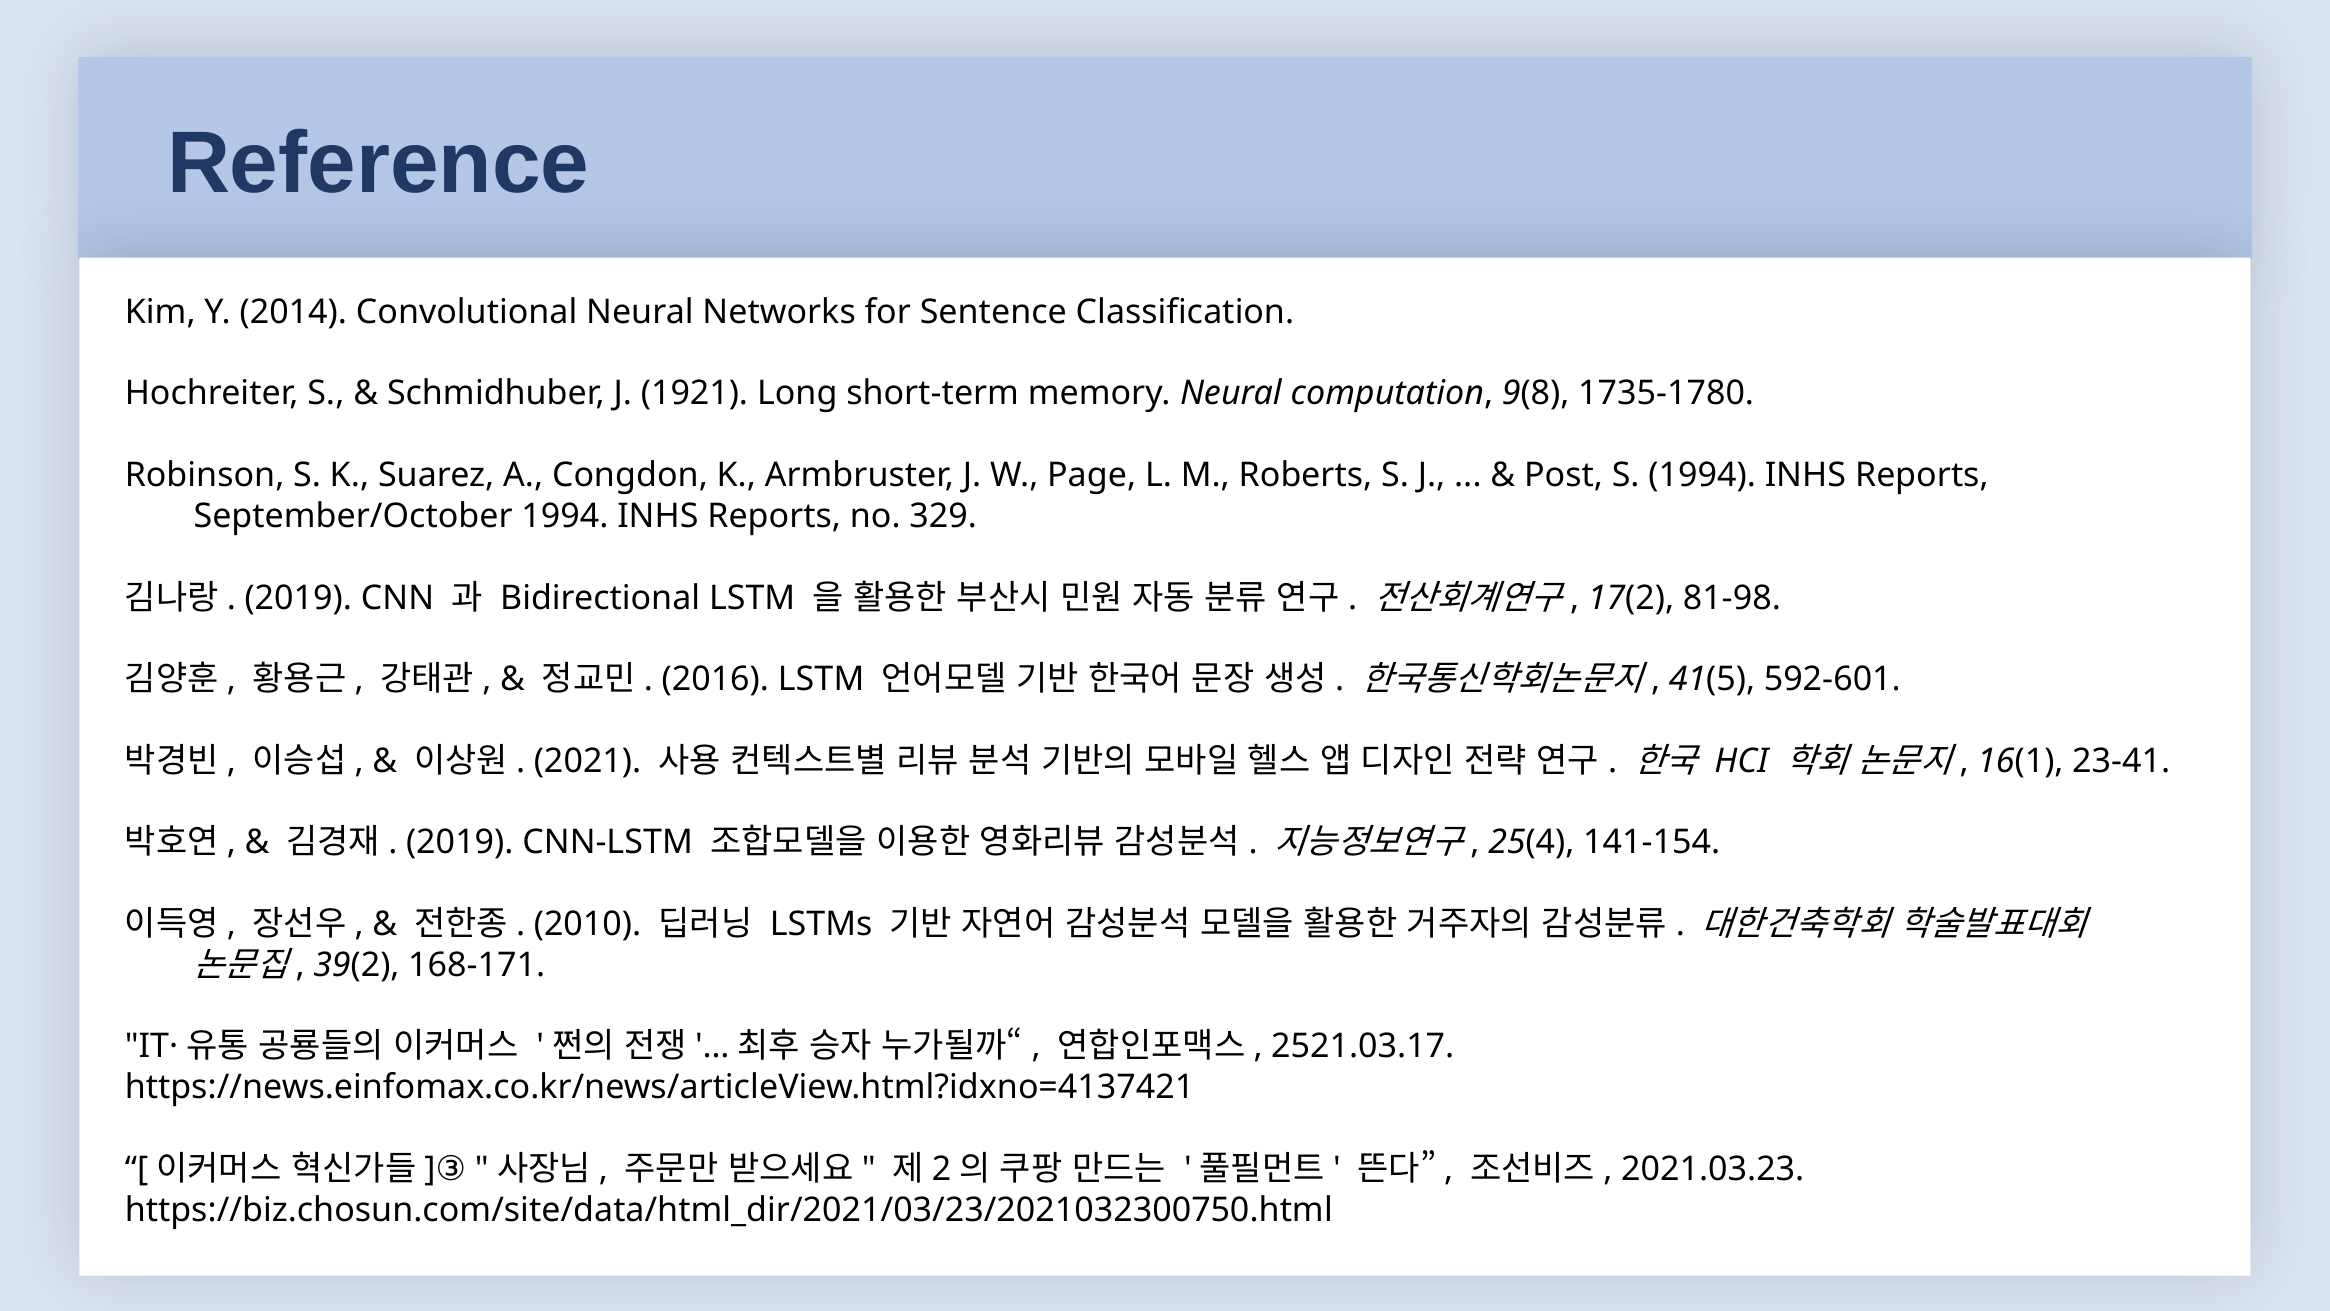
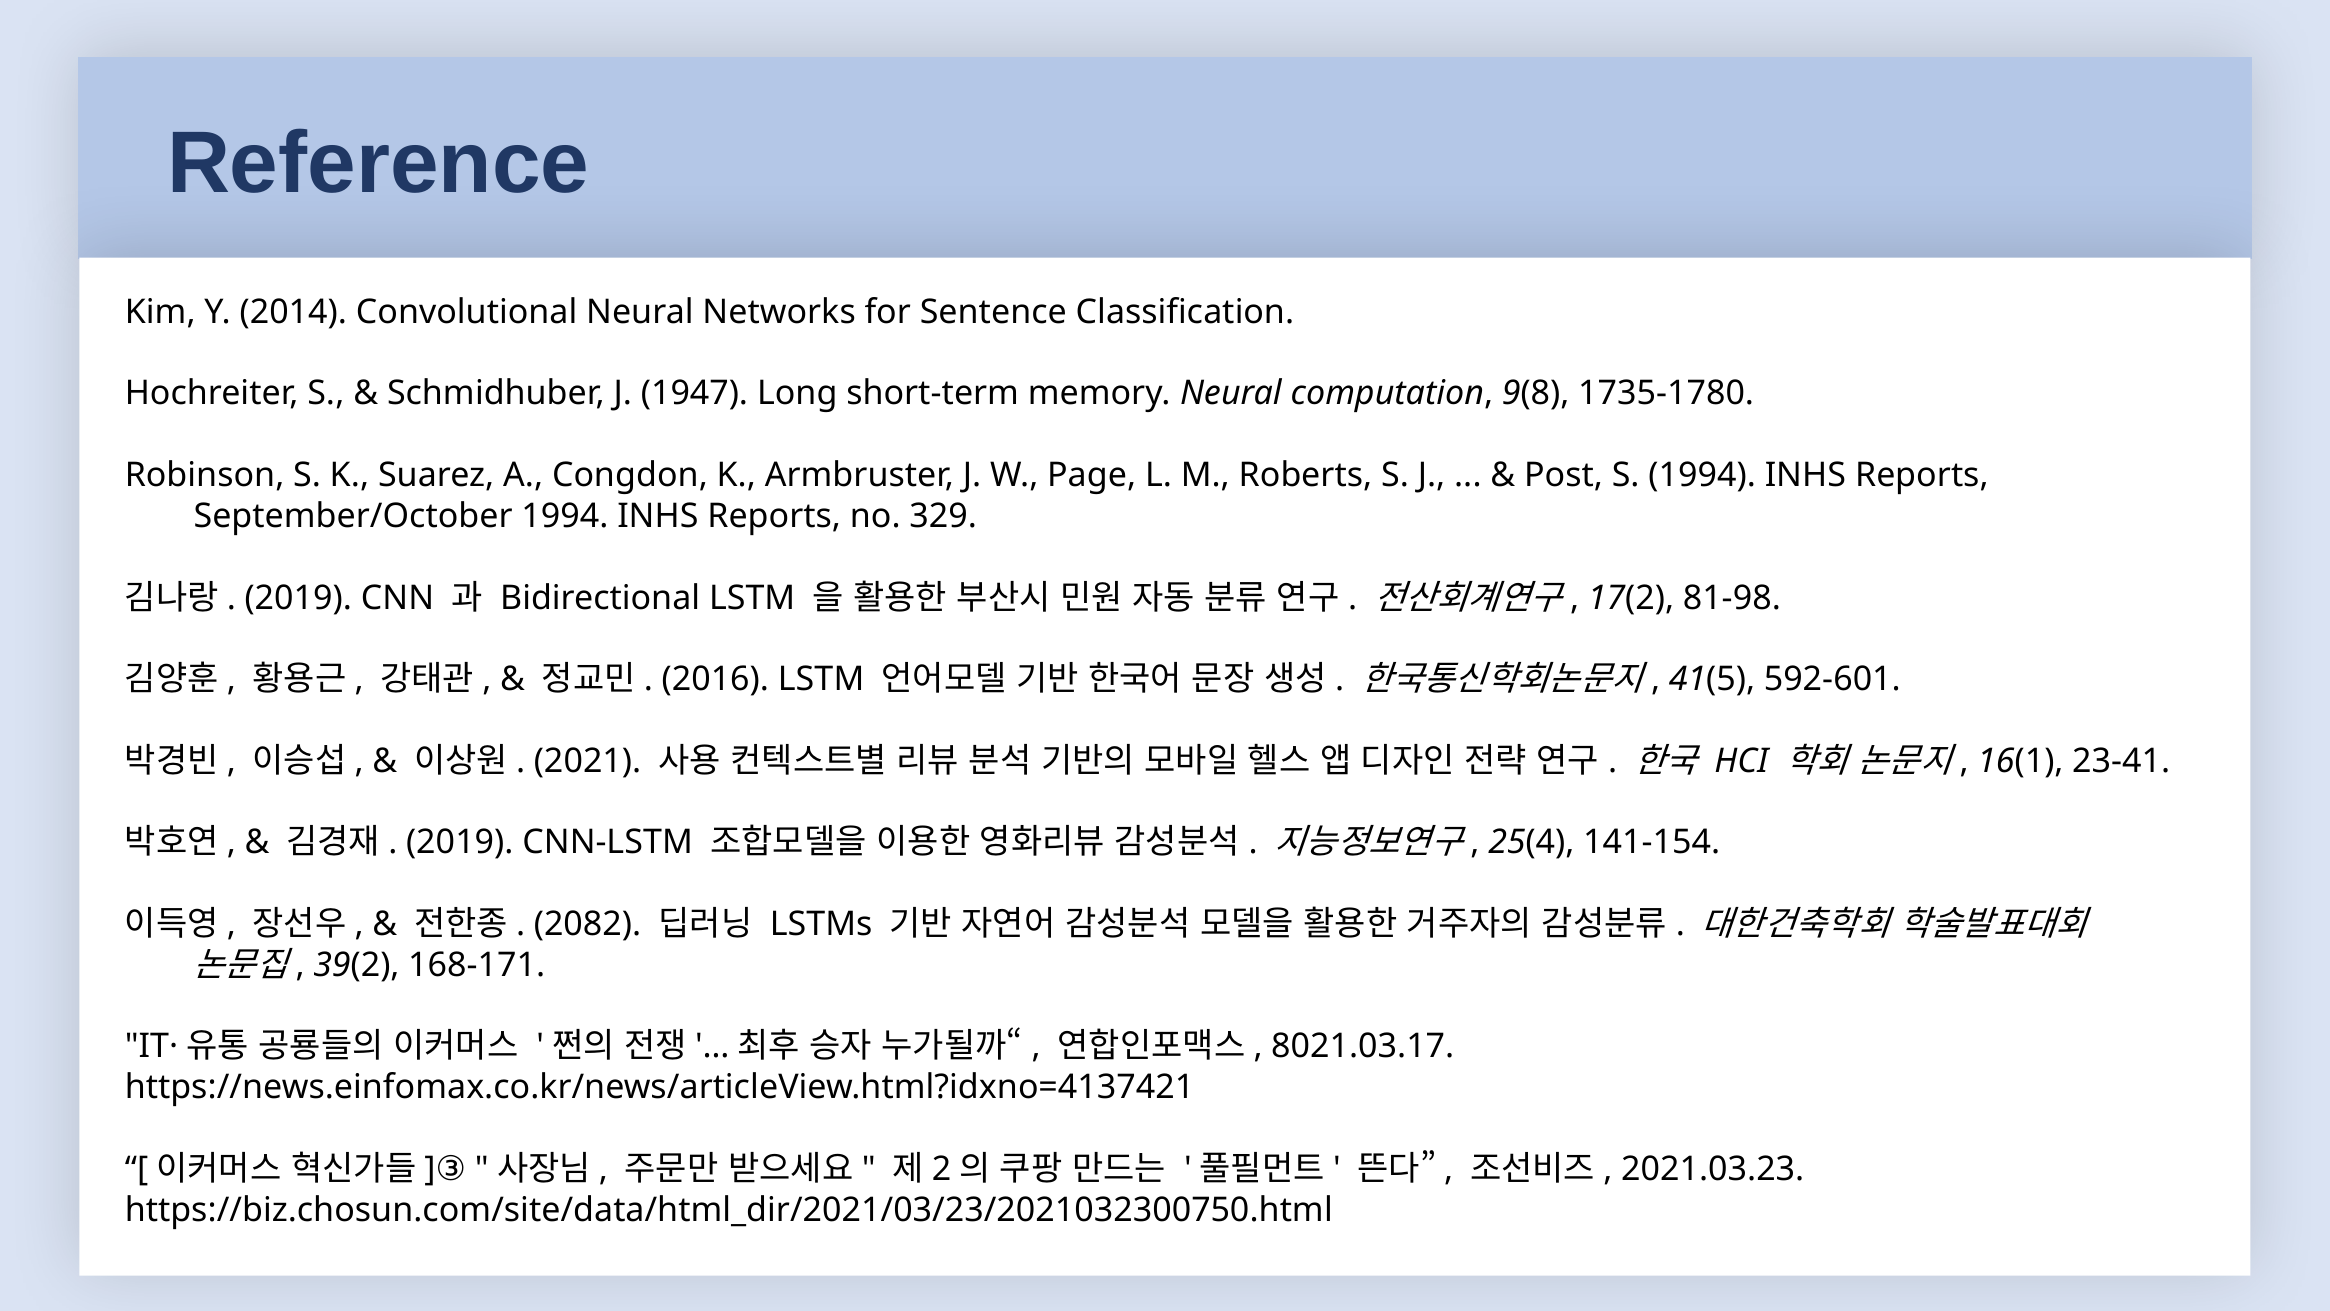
1921: 1921 -> 1947 (695, 394)
2010: 2010 -> 2082 (588, 924)
2521.03.17: 2521.03.17 -> 8021.03.17 (1363, 1046)
